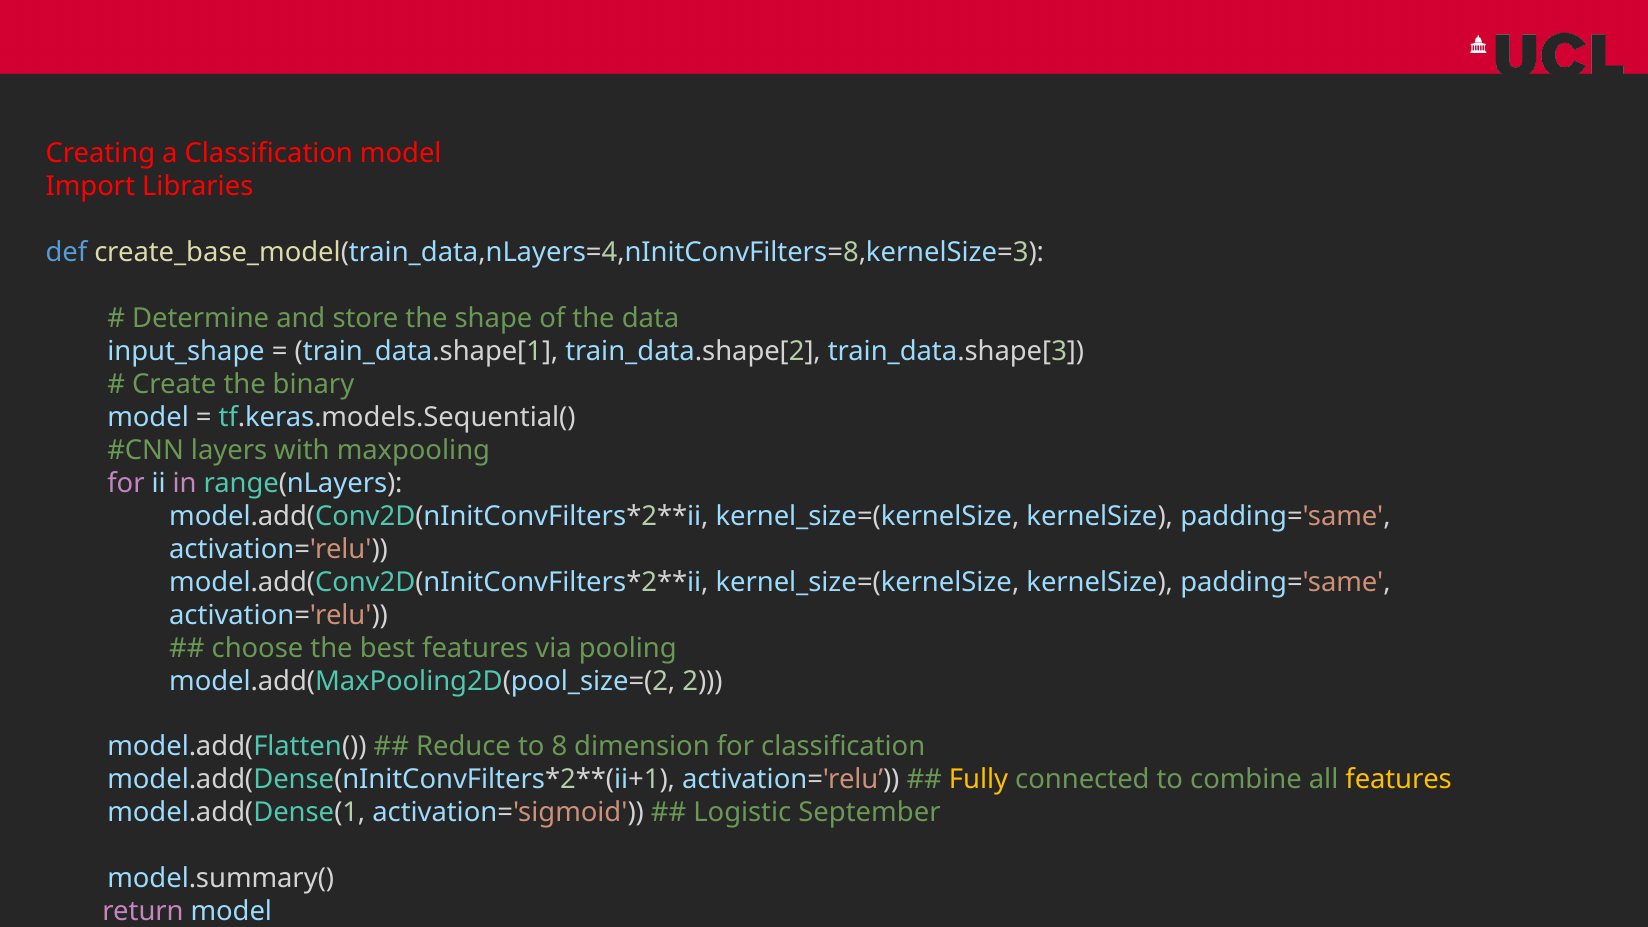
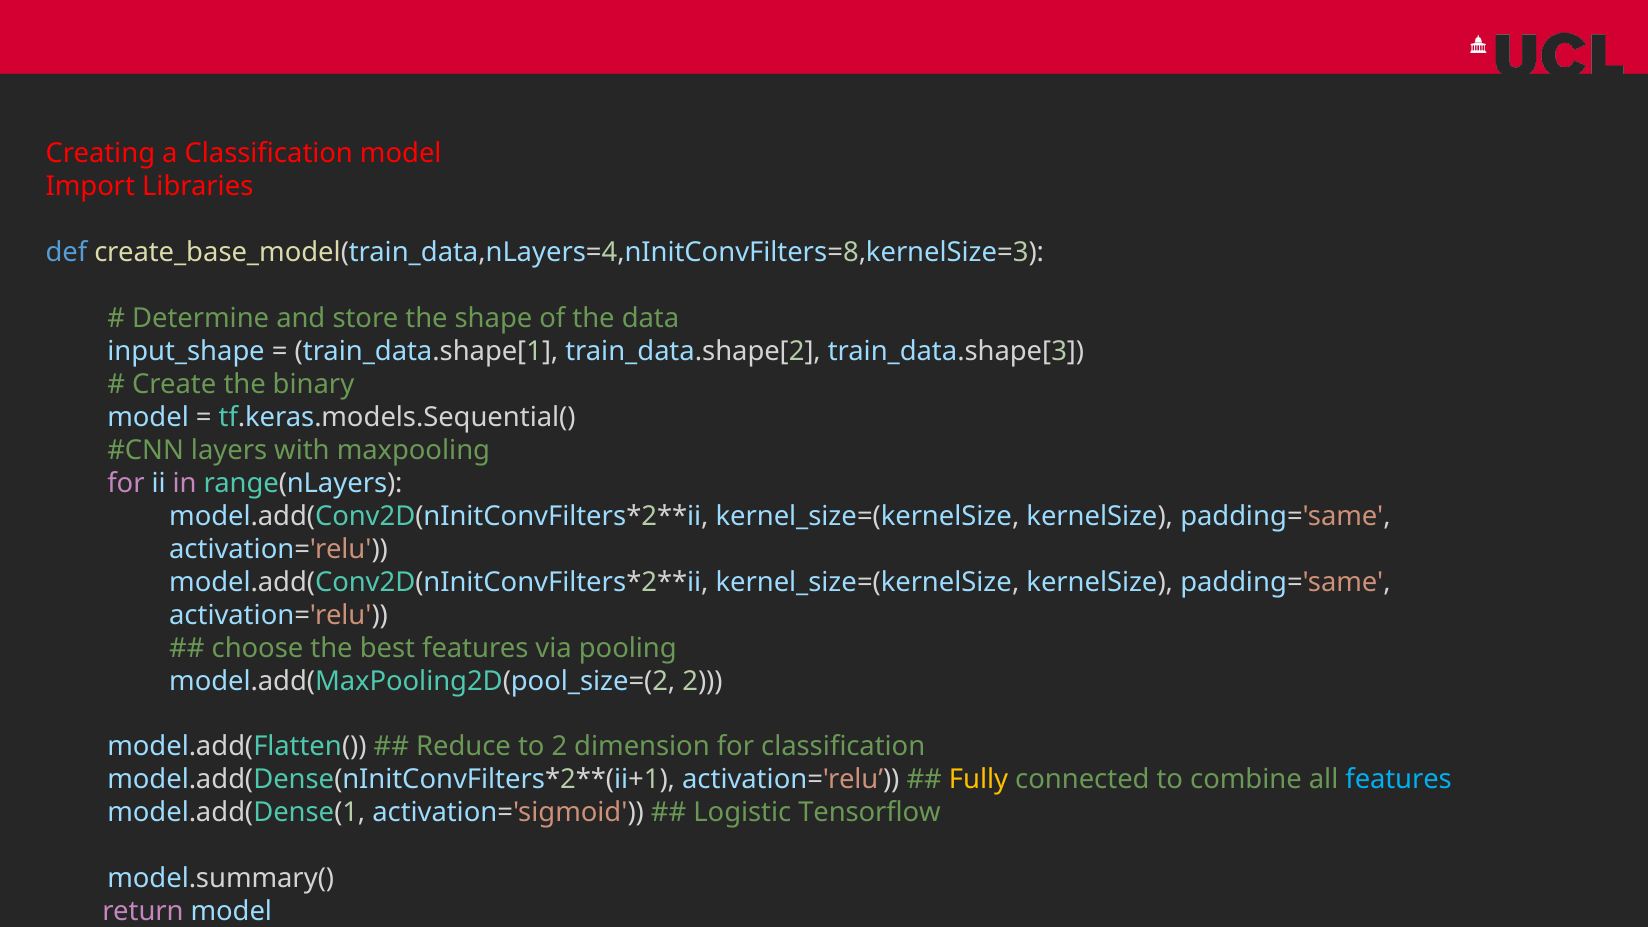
to 8: 8 -> 2 (559, 747)
features colour: yellow -> light blue (1399, 780)
September: September -> Tensorflow (870, 813)
